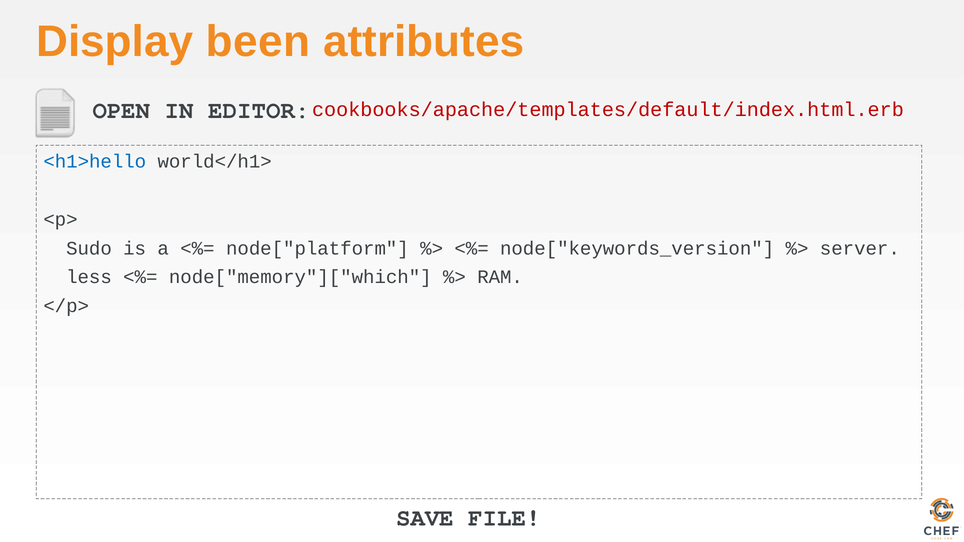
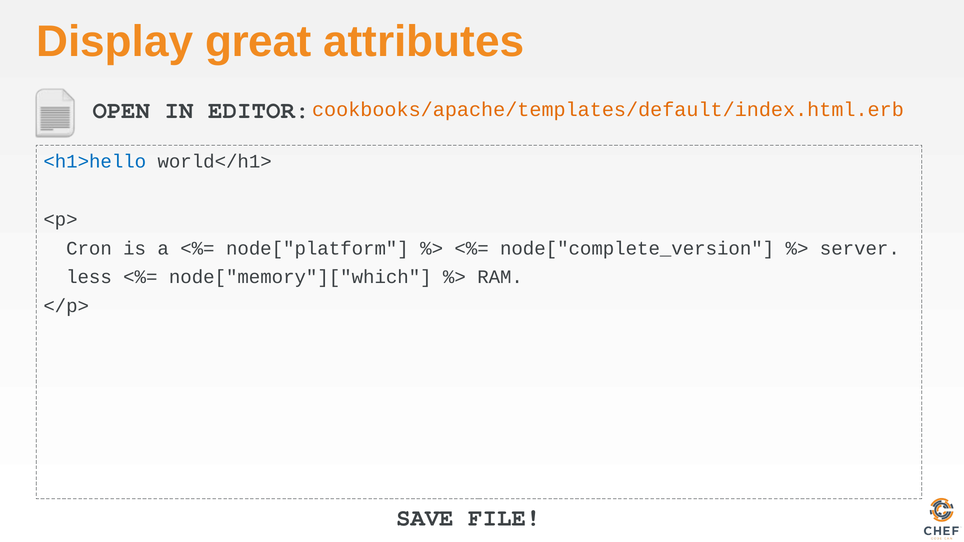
been: been -> great (258, 42)
cookbooks/apache/templates/default/index.html.erb colour: red -> orange (608, 110)
Sudo: Sudo -> Cron (89, 248)
node["keywords_version: node["keywords_version -> node["complete_version (637, 248)
